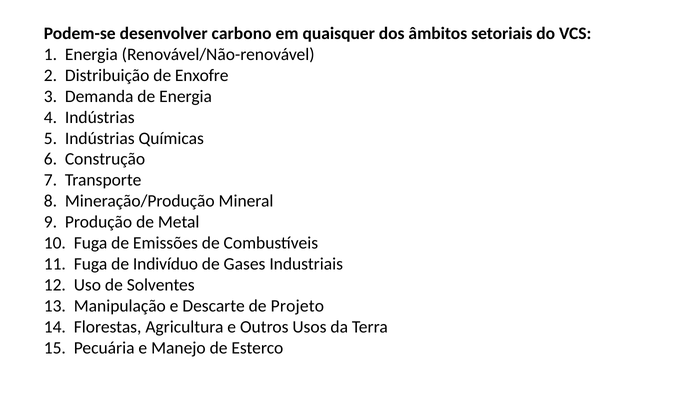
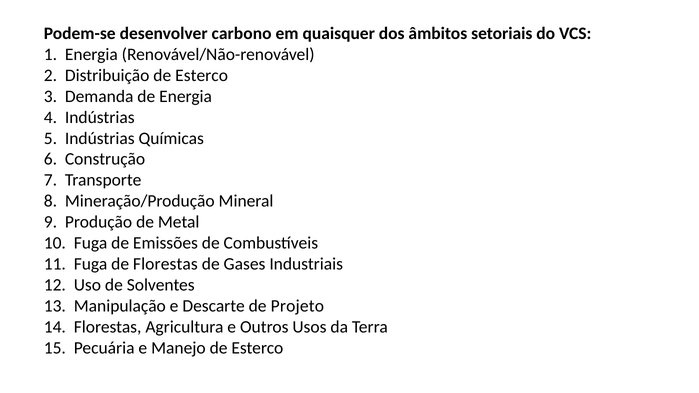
Distribuição de Enxofre: Enxofre -> Esterco (202, 75)
de Indivíduo: Indivíduo -> Florestas (165, 264)
